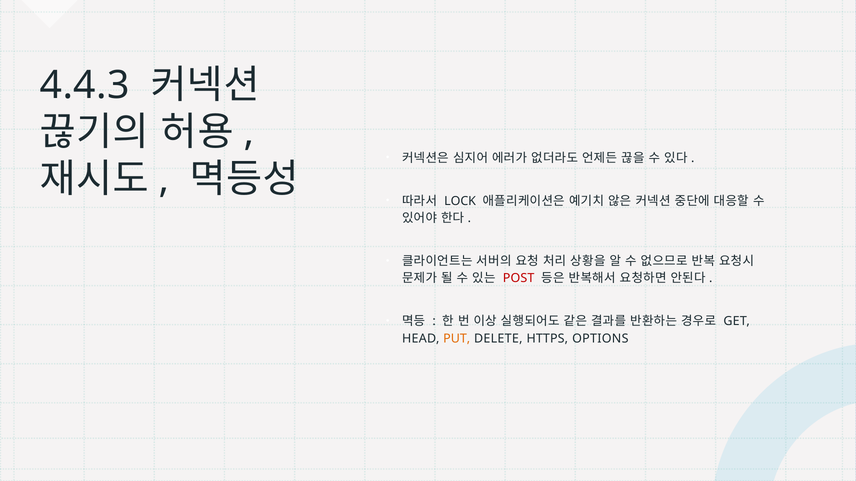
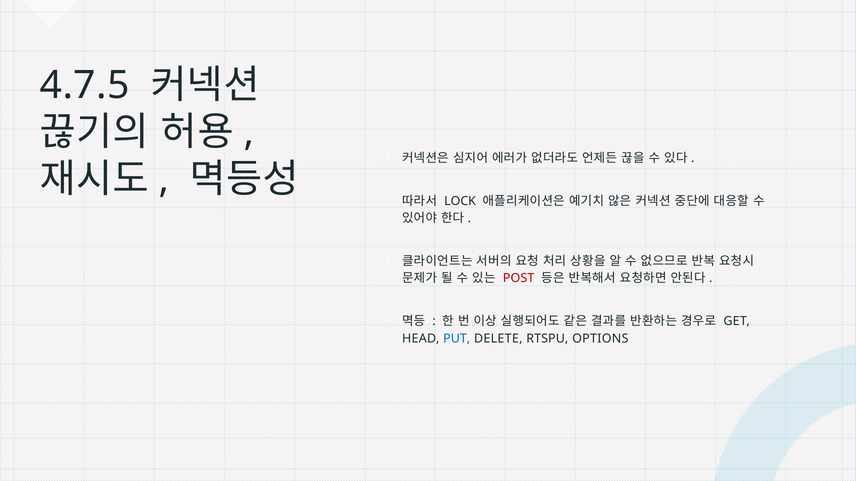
4.4.3: 4.4.3 -> 4.7.5 (85, 85)
PUT colour: orange -> blue (457, 339)
HTTPS: HTTPS -> RTSPU (547, 339)
